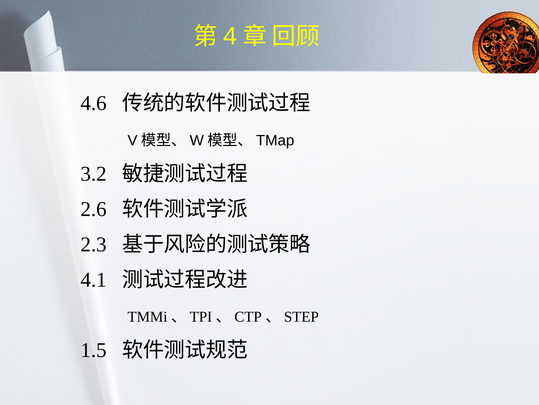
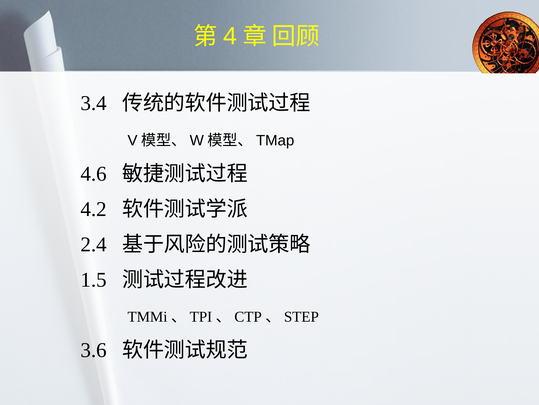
4.6: 4.6 -> 3.4 (94, 103)
3.2: 3.2 -> 4.6 (94, 174)
2.6: 2.6 -> 4.2 (94, 209)
2.3: 2.3 -> 2.4 (94, 244)
4.1: 4.1 -> 1.5 (94, 279)
1.5: 1.5 -> 3.6 (94, 350)
